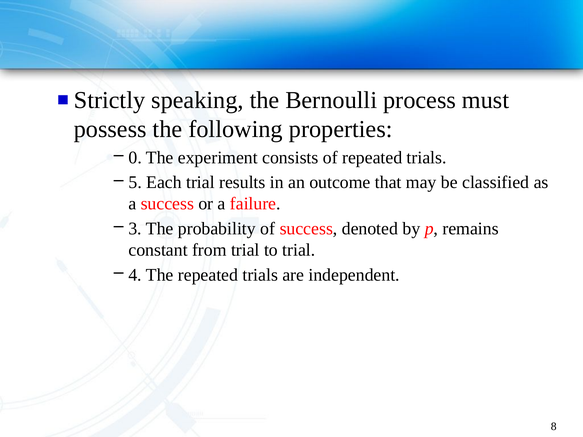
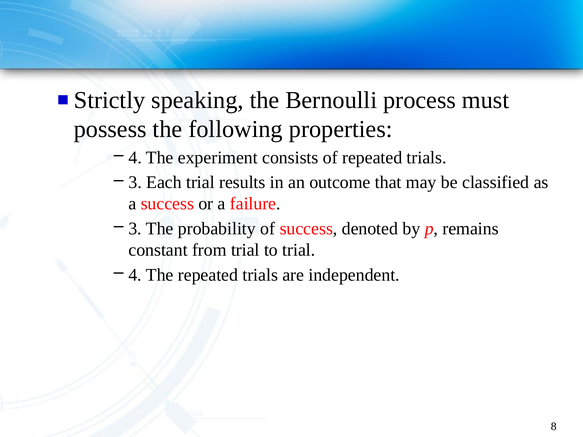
0: 0 -> 4 (135, 158)
5: 5 -> 3 (135, 183)
